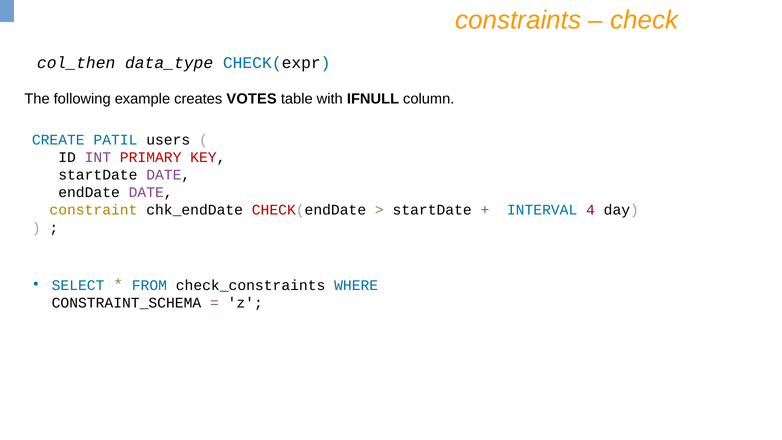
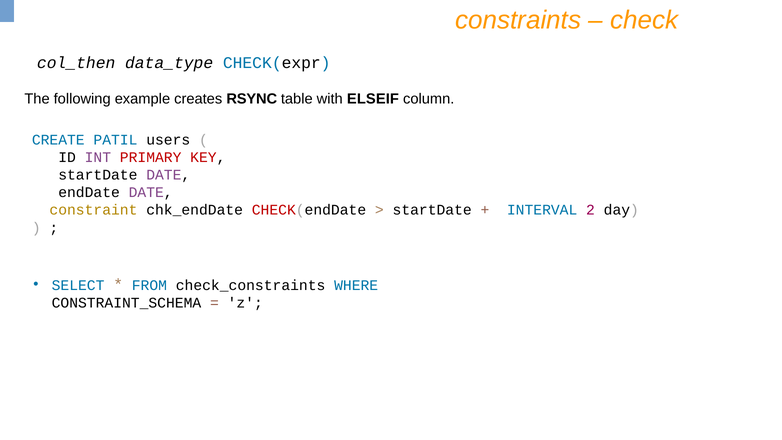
VOTES: VOTES -> RSYNC (252, 99)
IFNULL: IFNULL -> ELSEIF (373, 99)
4: 4 -> 2 (591, 210)
